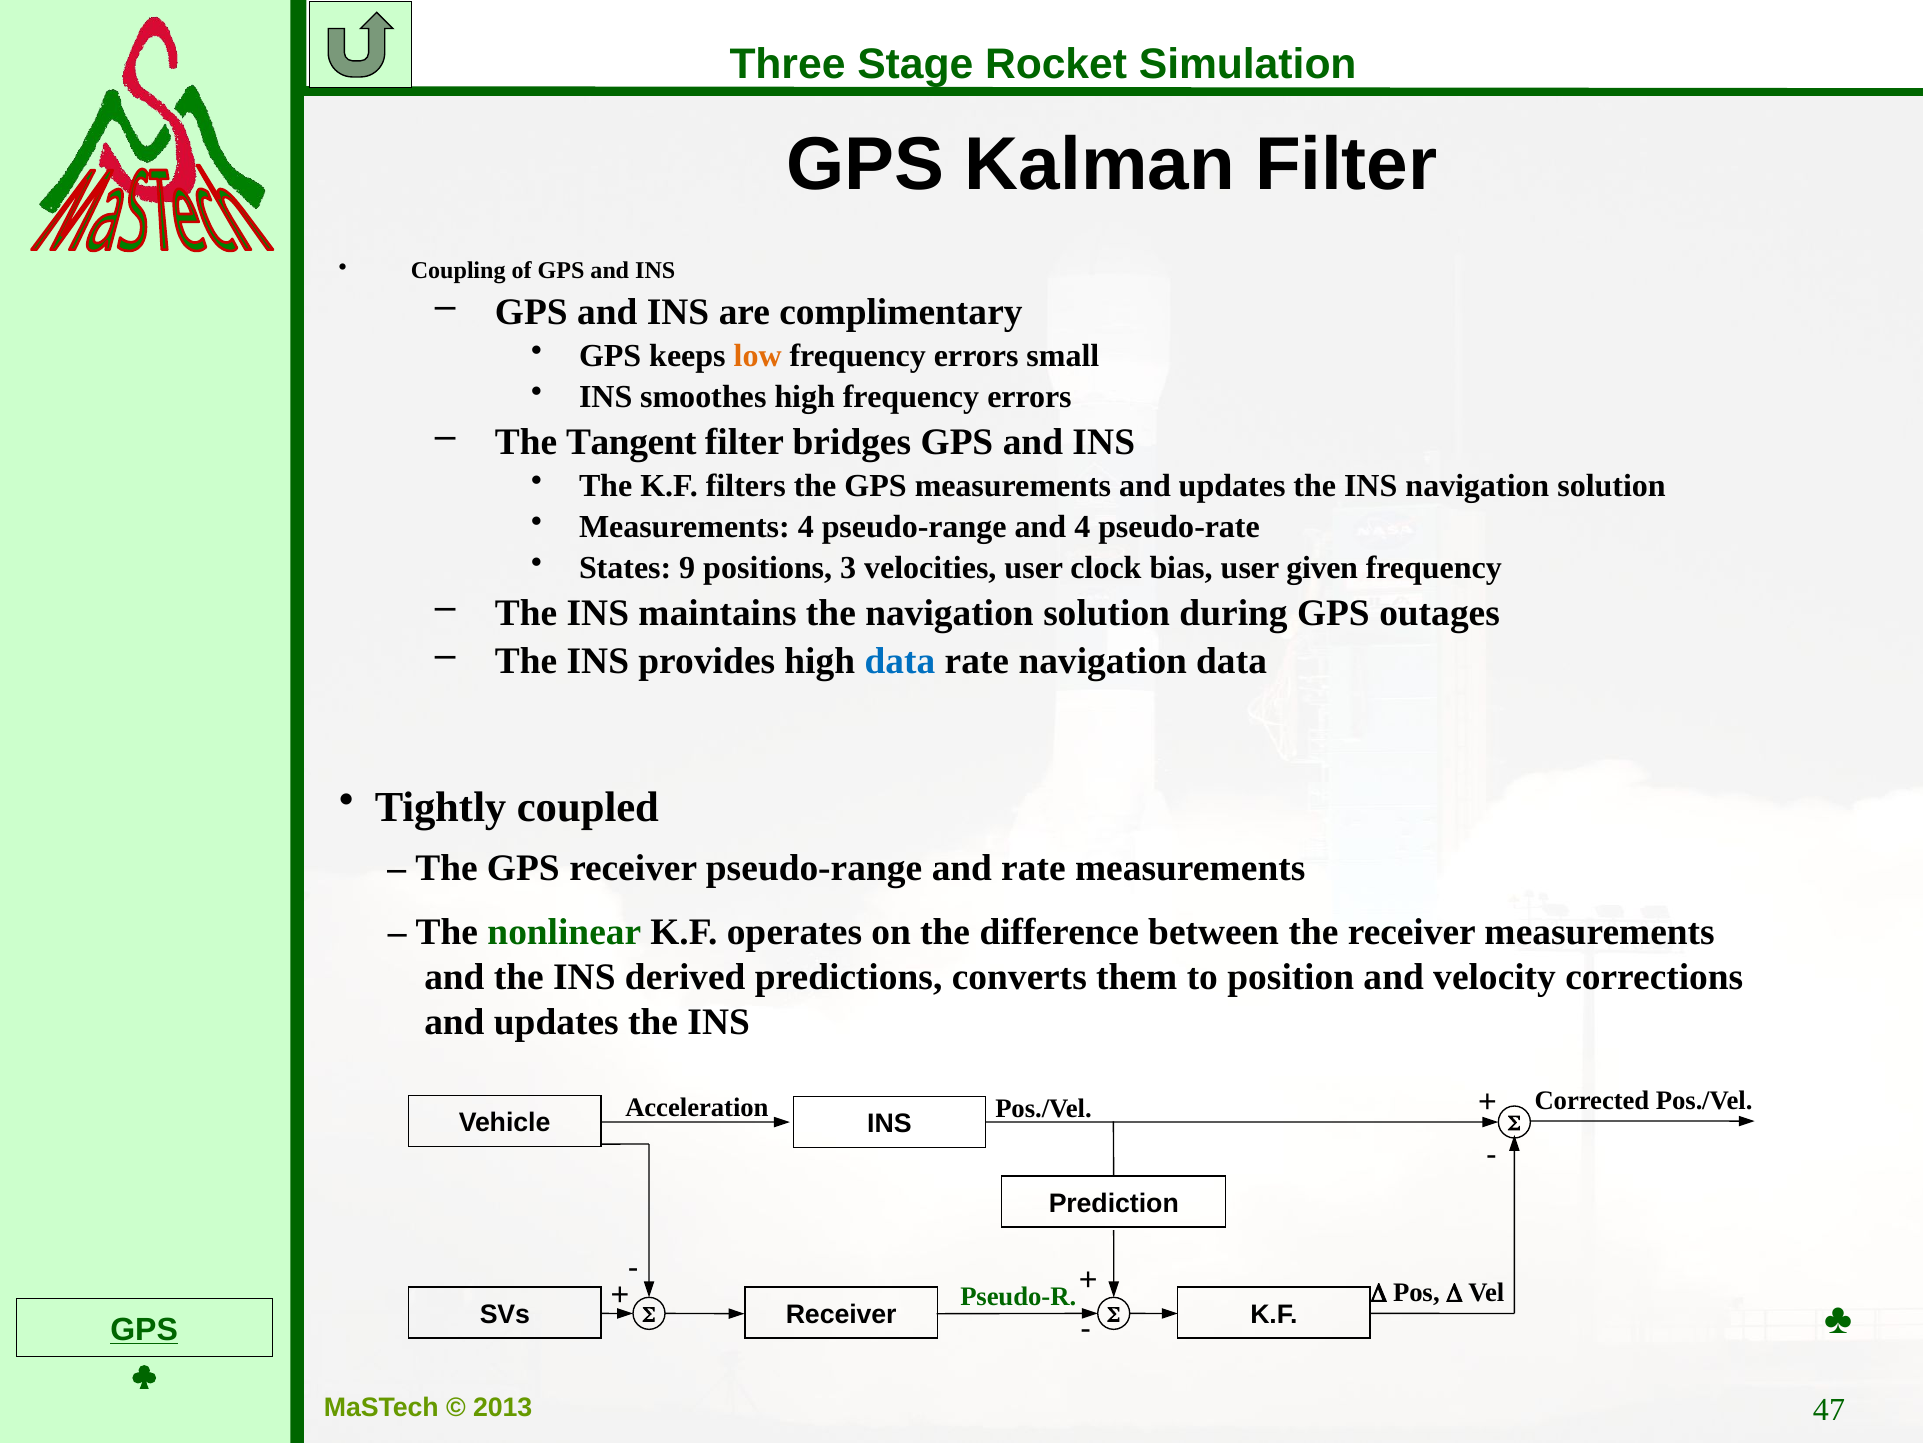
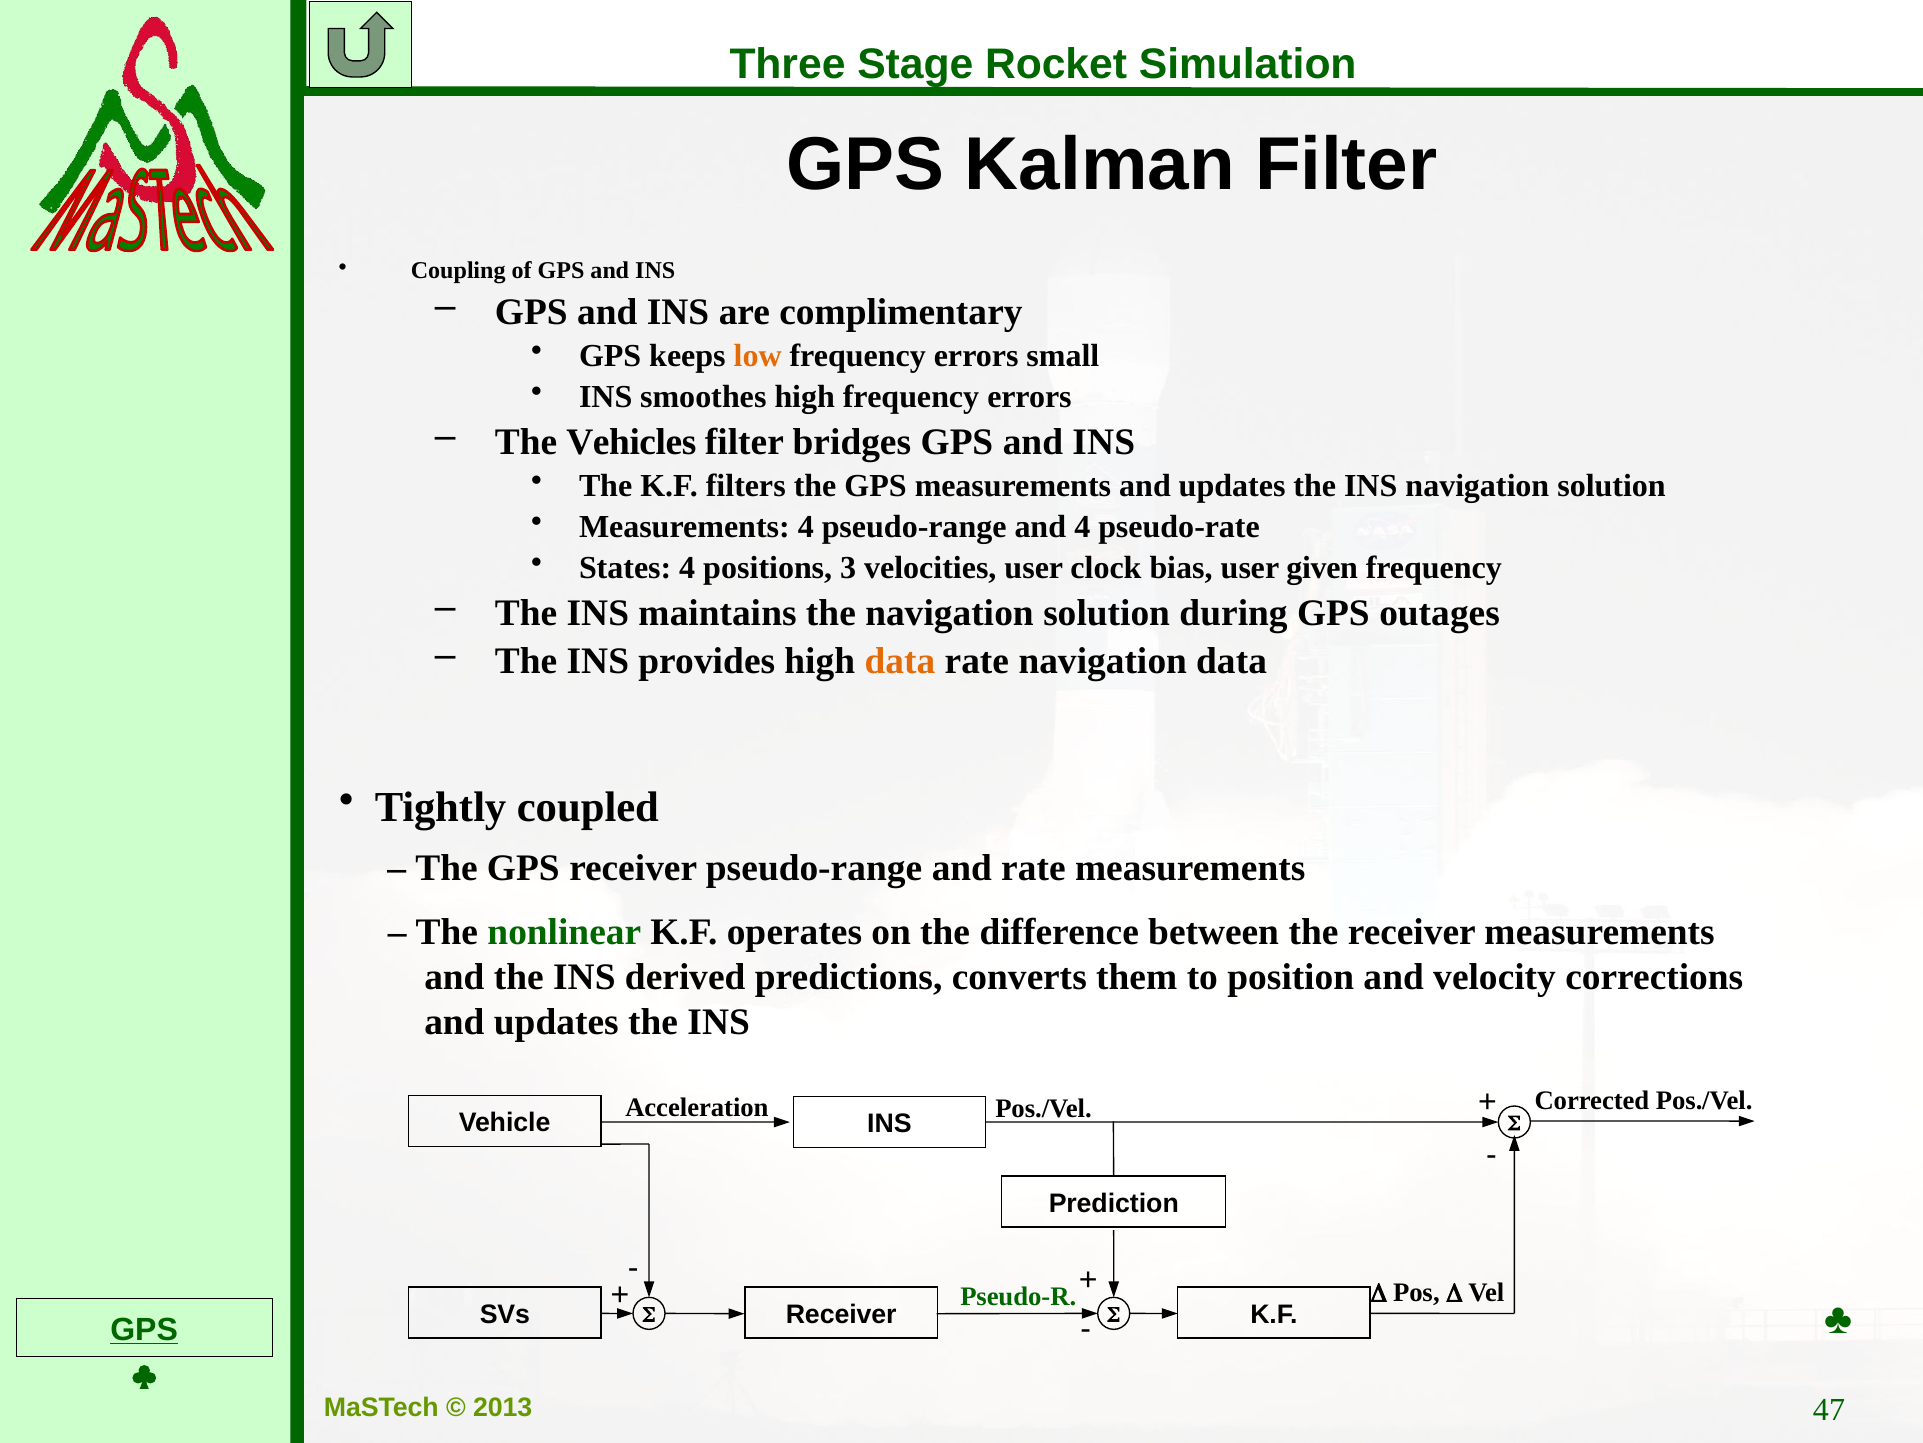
Tangent: Tangent -> Vehicles (631, 442)
States 9: 9 -> 4 (687, 568)
data colour: blue -> orange (900, 660)
